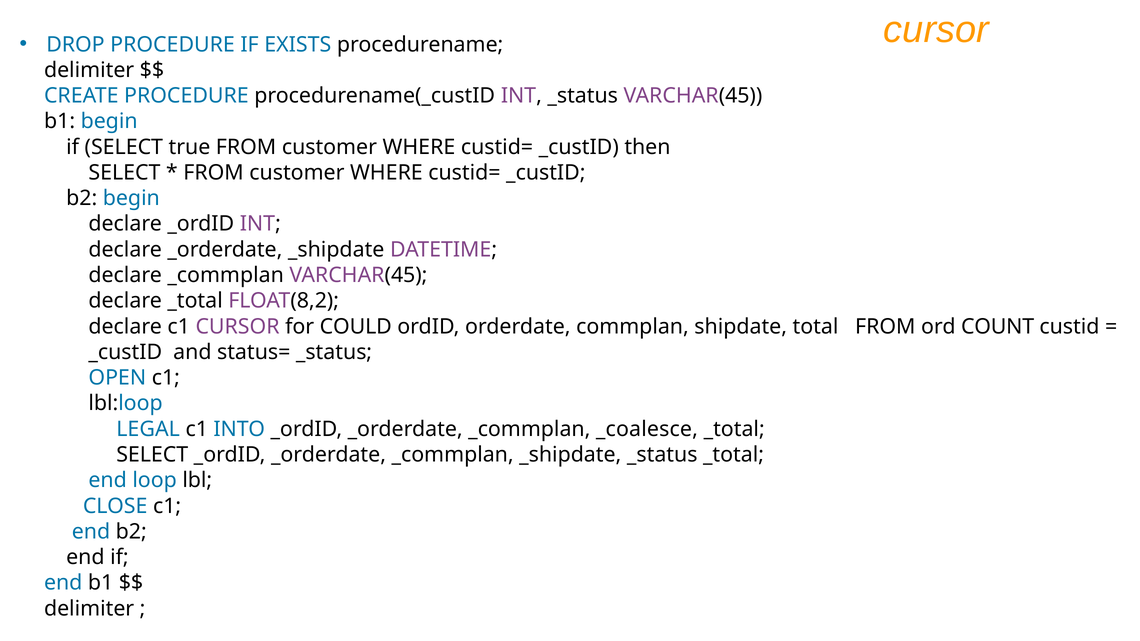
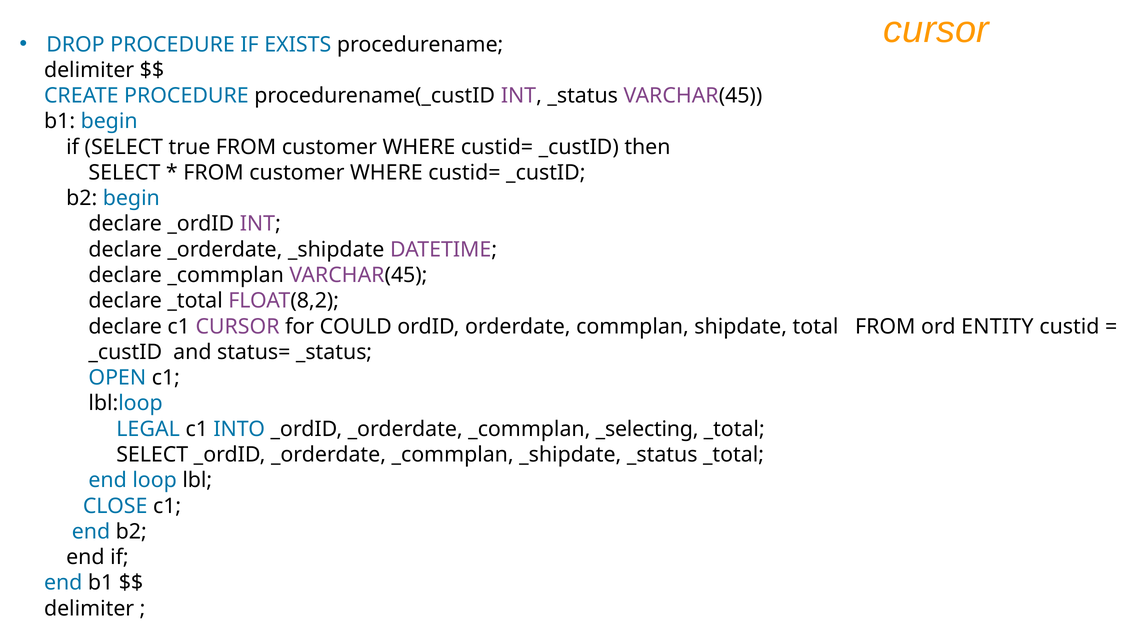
COUNT: COUNT -> ENTITY (997, 327)
_coalesce: _coalesce -> _selecting (647, 429)
